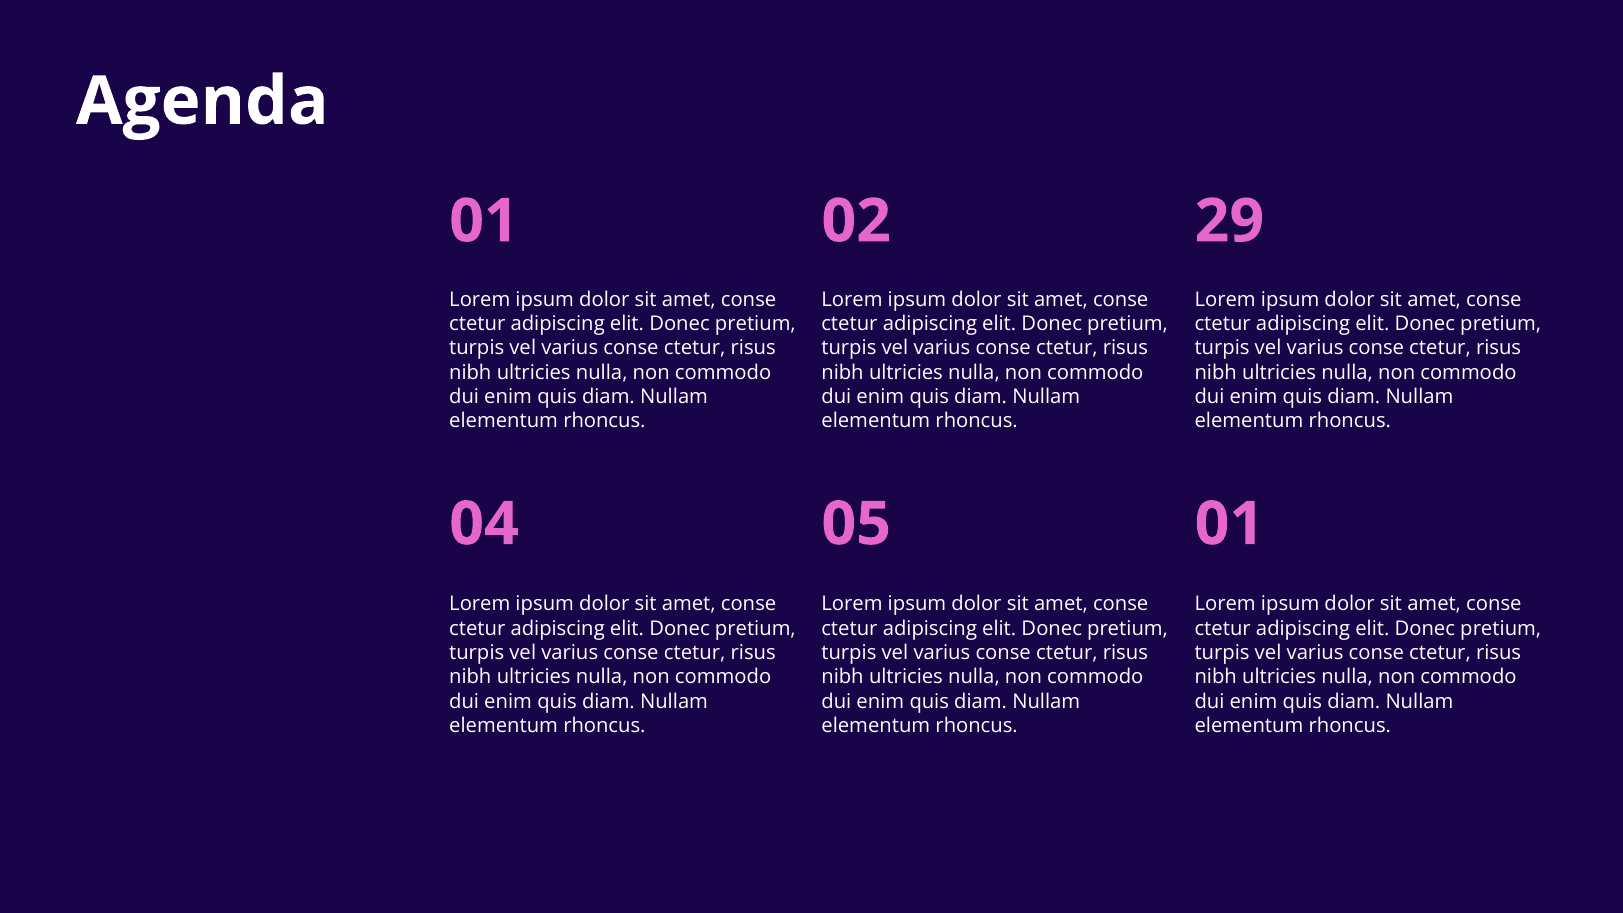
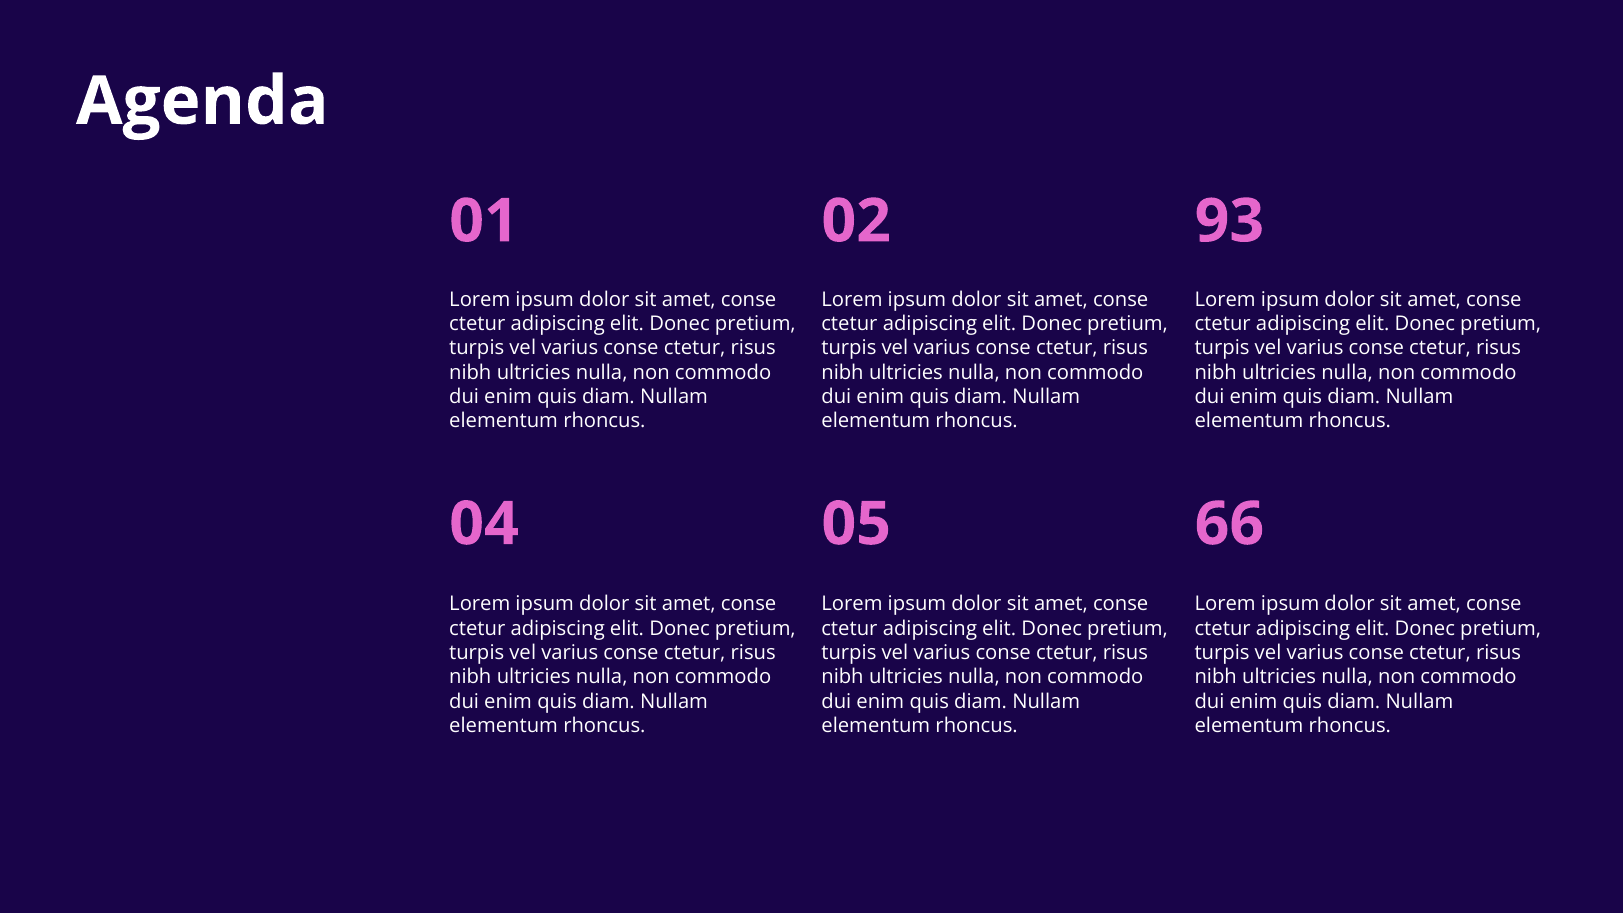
29: 29 -> 93 (1229, 221)
05 01: 01 -> 66 (1229, 524)
